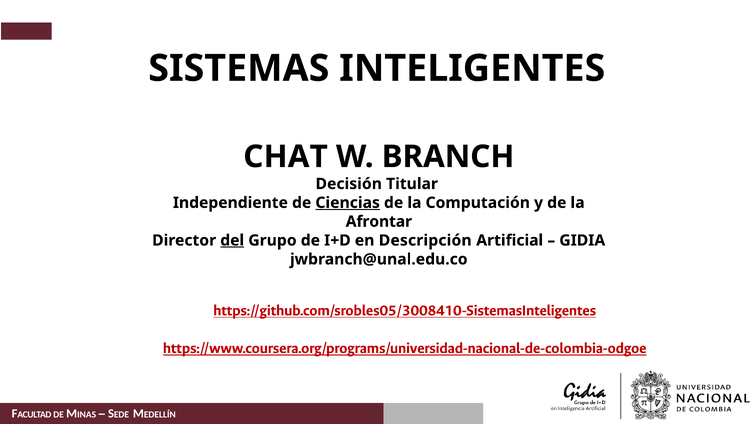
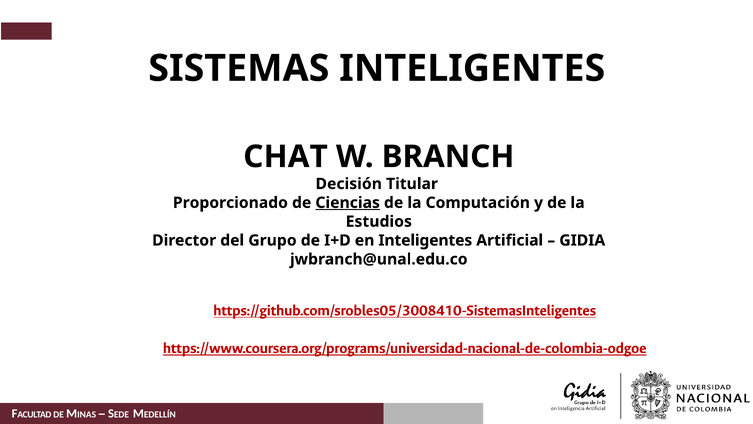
Independiente: Independiente -> Proporcionado (230, 203)
Afrontar: Afrontar -> Estudios (379, 221)
del underline: present -> none (232, 240)
en Descripción: Descripción -> Inteligentes (425, 240)
